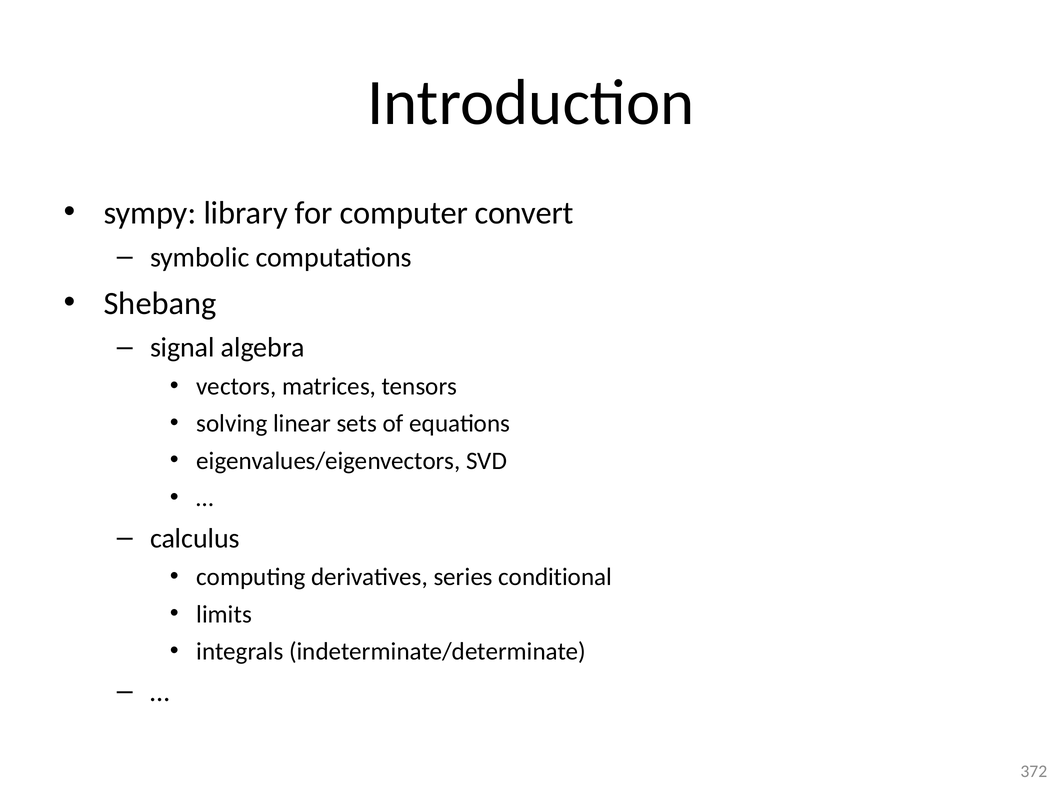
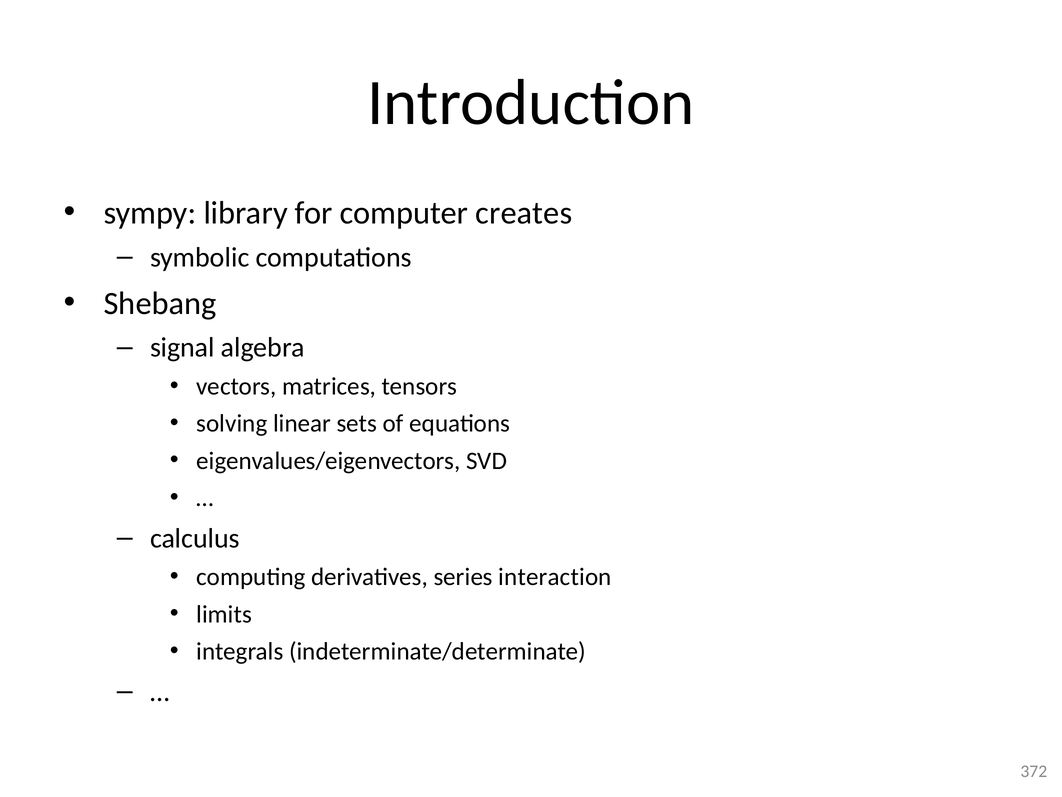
convert: convert -> creates (524, 213)
conditional: conditional -> interaction (555, 577)
